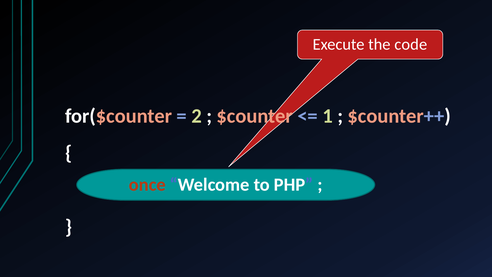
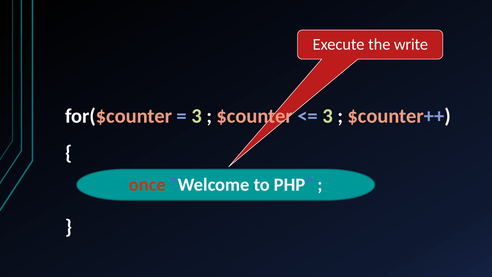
code: code -> write (411, 44)
2: 2 -> 3 (197, 116)
1: 1 -> 3 (328, 116)
